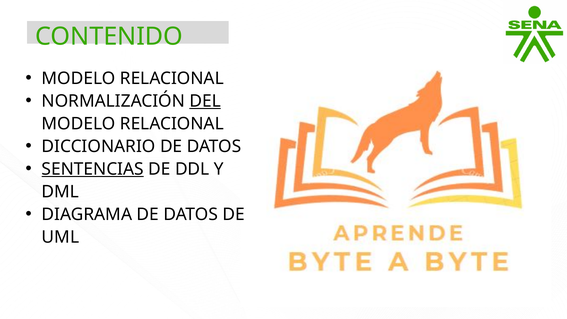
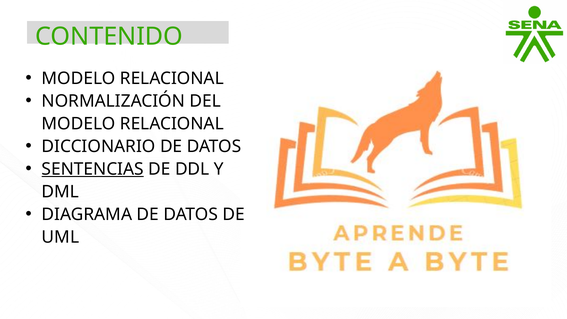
DEL underline: present -> none (205, 101)
